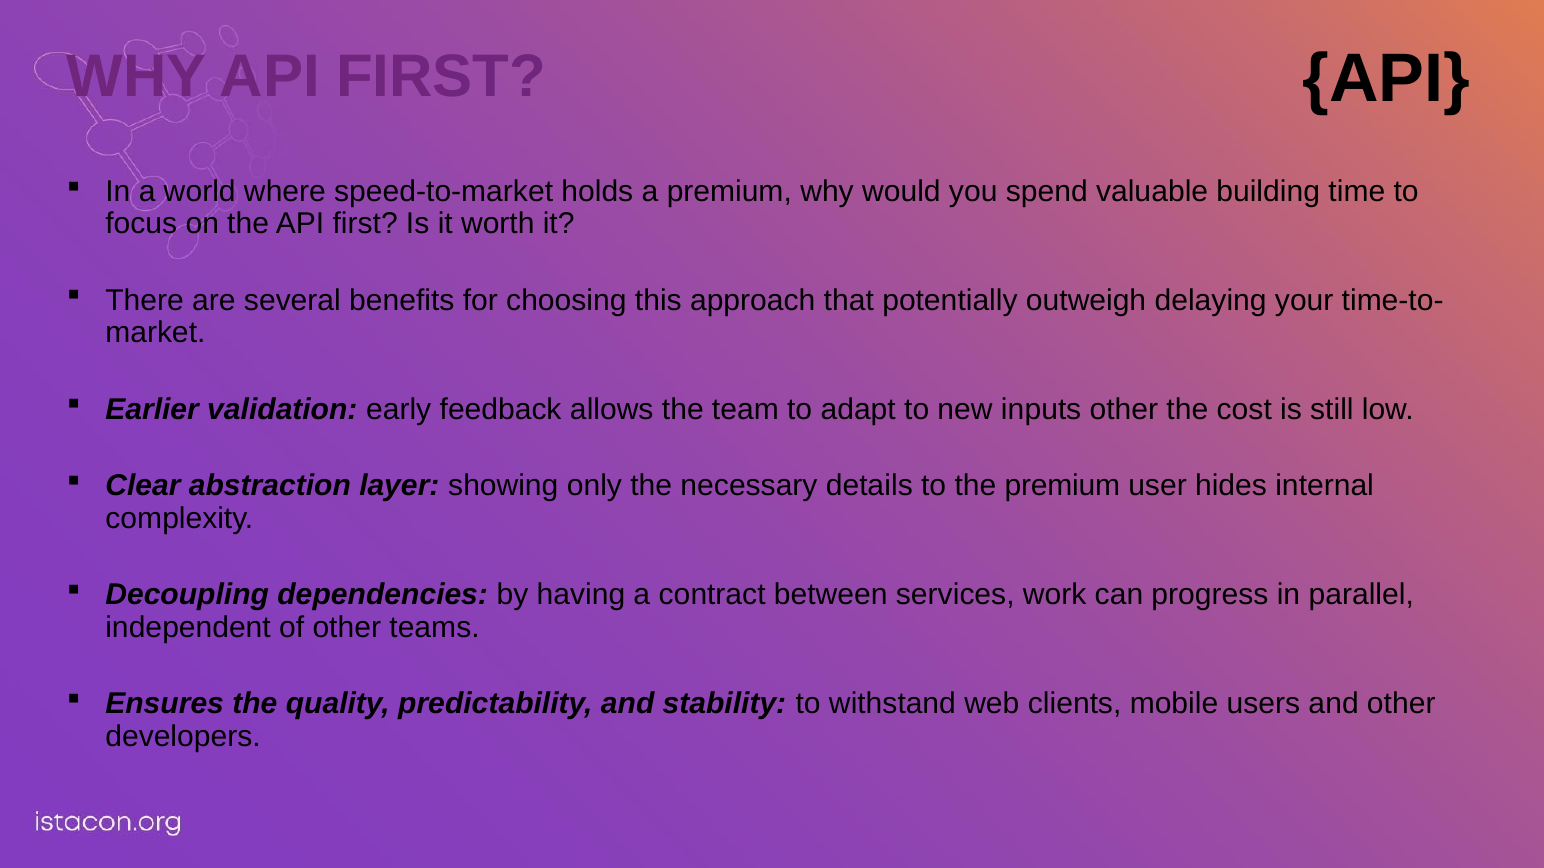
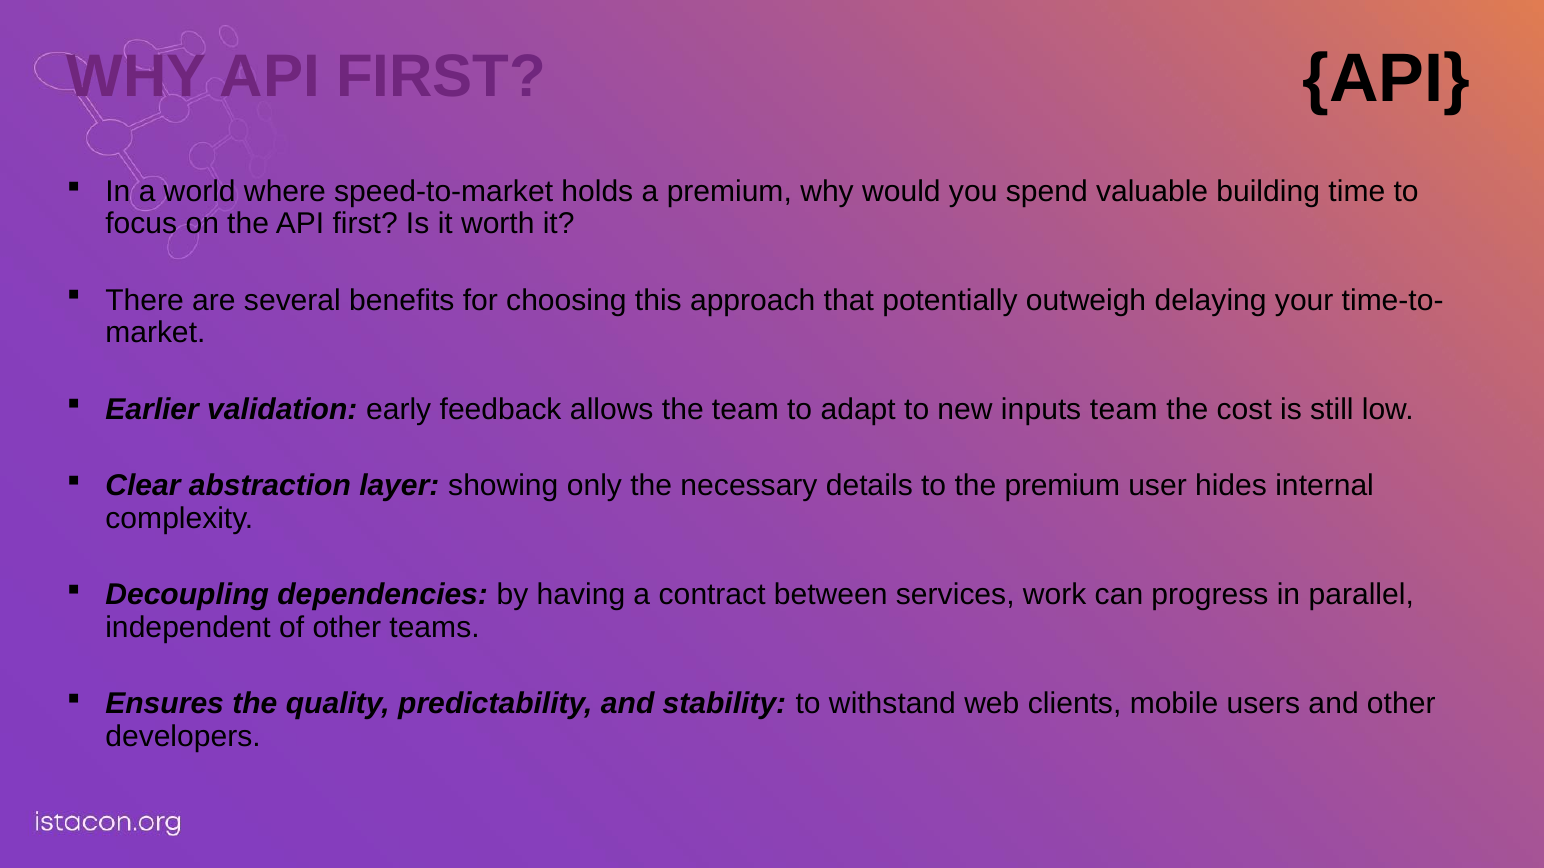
inputs other: other -> team (1124, 410)
